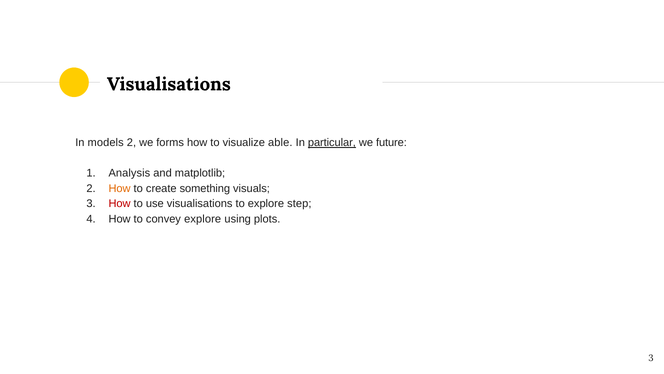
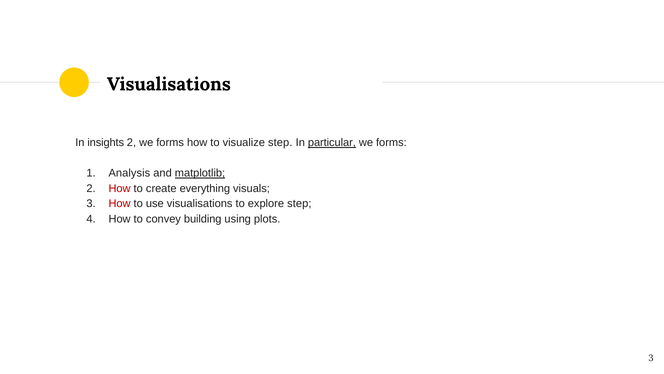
models: models -> insights (106, 142)
visualize able: able -> step (280, 142)
future: future -> forms (391, 142)
matplotlib underline: none -> present (200, 173)
How colour: orange -> red (120, 188)
something: something -> everything (205, 188)
convey explore: explore -> building (203, 219)
